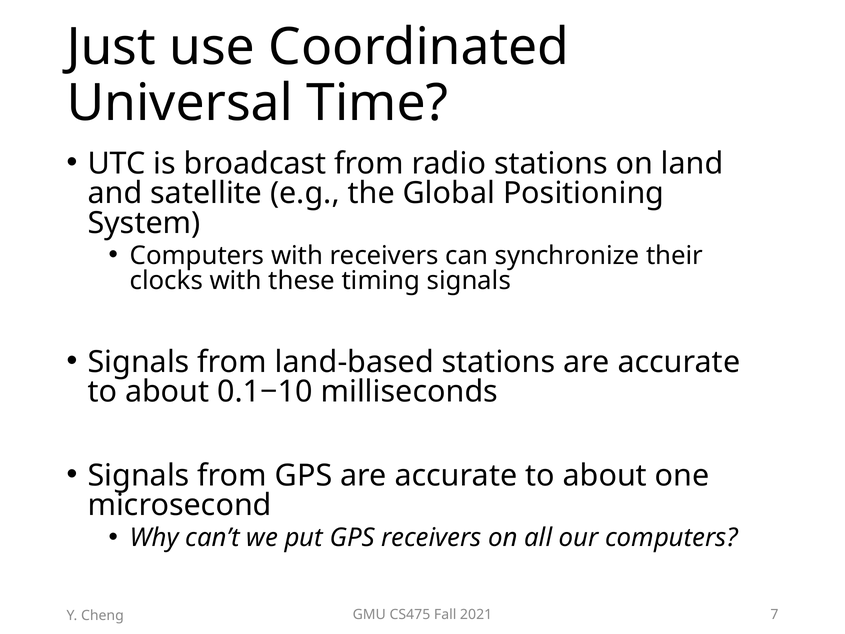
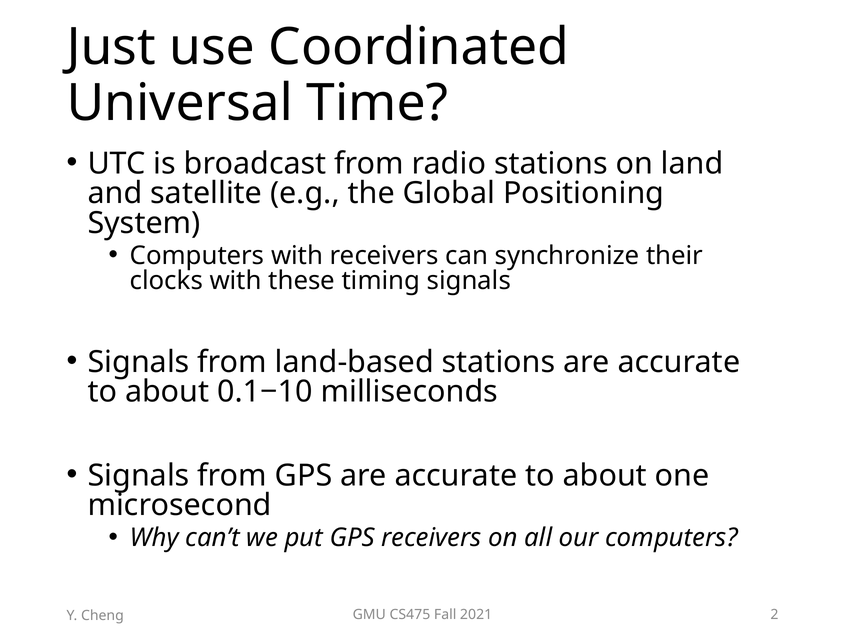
7: 7 -> 2 (774, 614)
